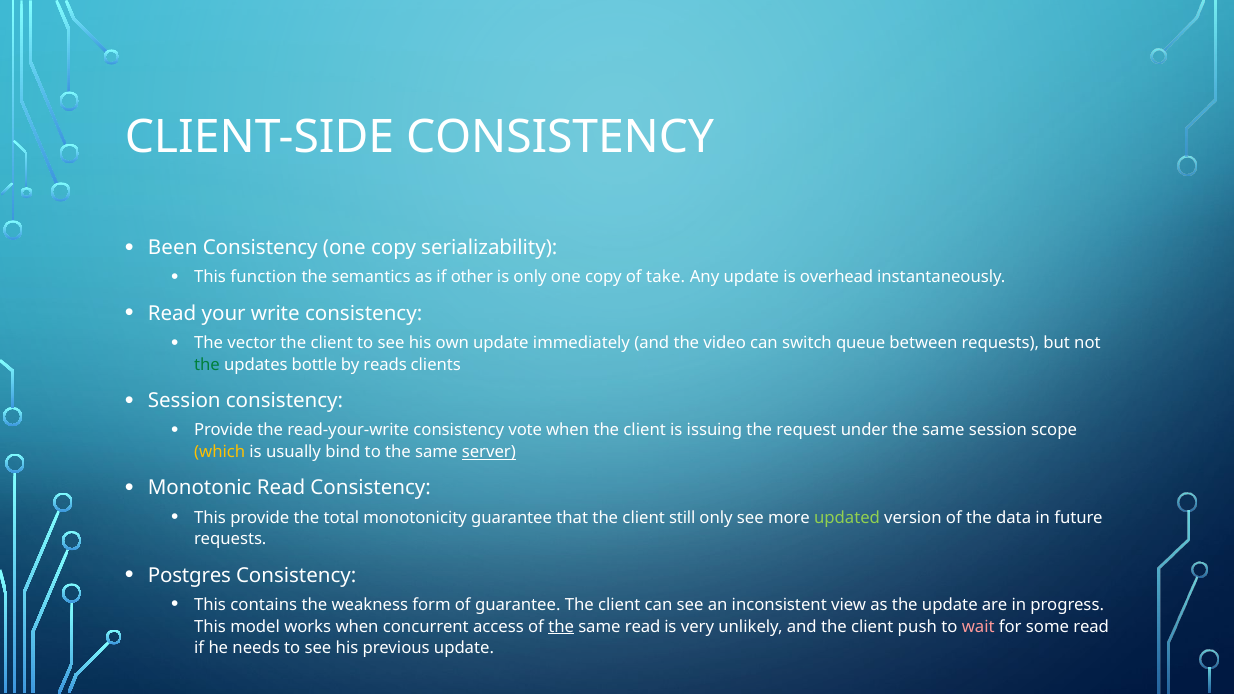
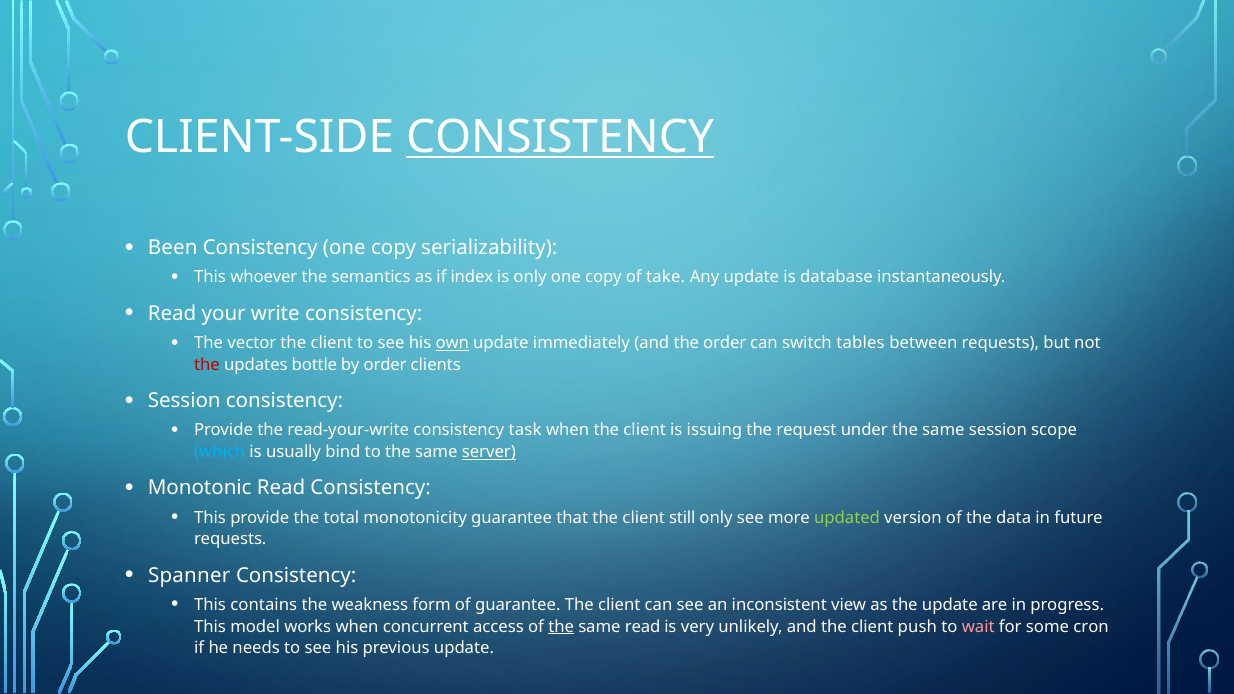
CONSISTENCY underline: none -> present (560, 137)
function: function -> whoever (264, 278)
other: other -> index (472, 278)
overhead: overhead -> database (836, 278)
own underline: none -> present (452, 343)
the video: video -> order (725, 343)
queue: queue -> tables (861, 343)
the colour: green -> red (207, 365)
by reads: reads -> order (385, 365)
vote: vote -> task (525, 430)
which colour: yellow -> light blue (220, 452)
Postgres: Postgres -> Spanner (189, 576)
some read: read -> cron (1091, 627)
